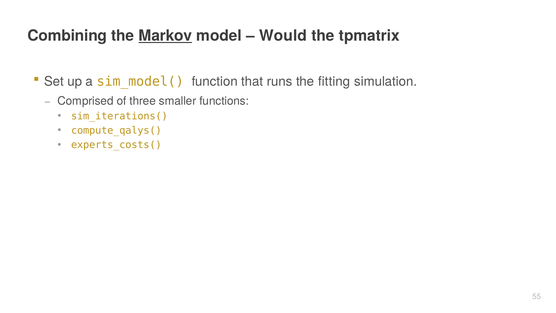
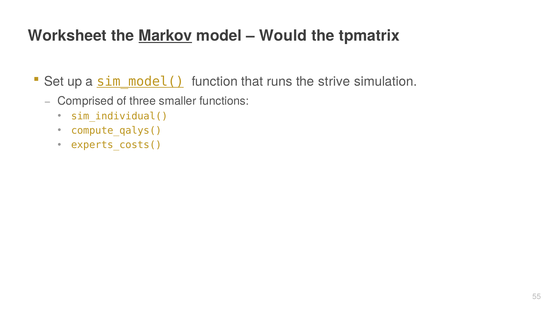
Combining: Combining -> Worksheet (67, 36)
sim_model( underline: none -> present (140, 82)
fitting: fitting -> strive (334, 82)
sim_iterations(: sim_iterations( -> sim_individual( (119, 116)
